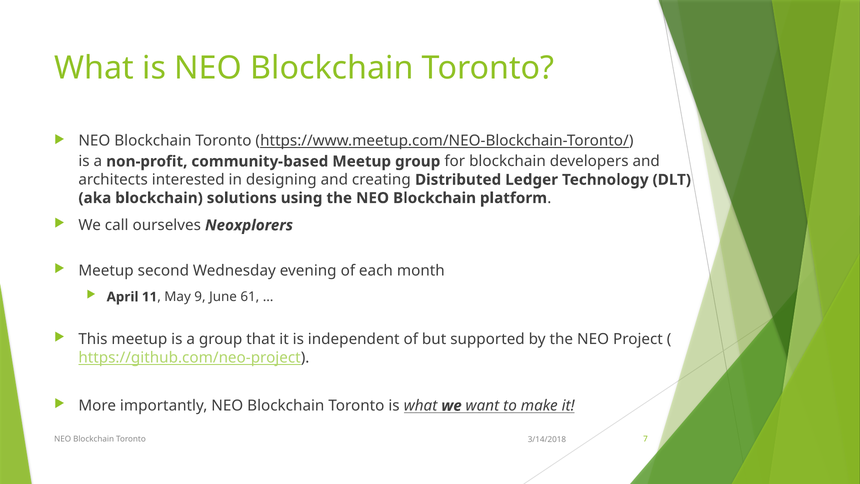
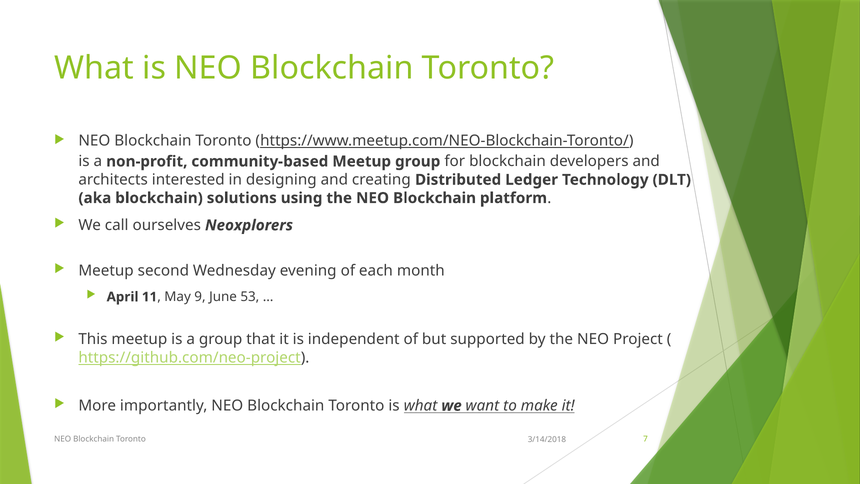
61: 61 -> 53 (250, 297)
